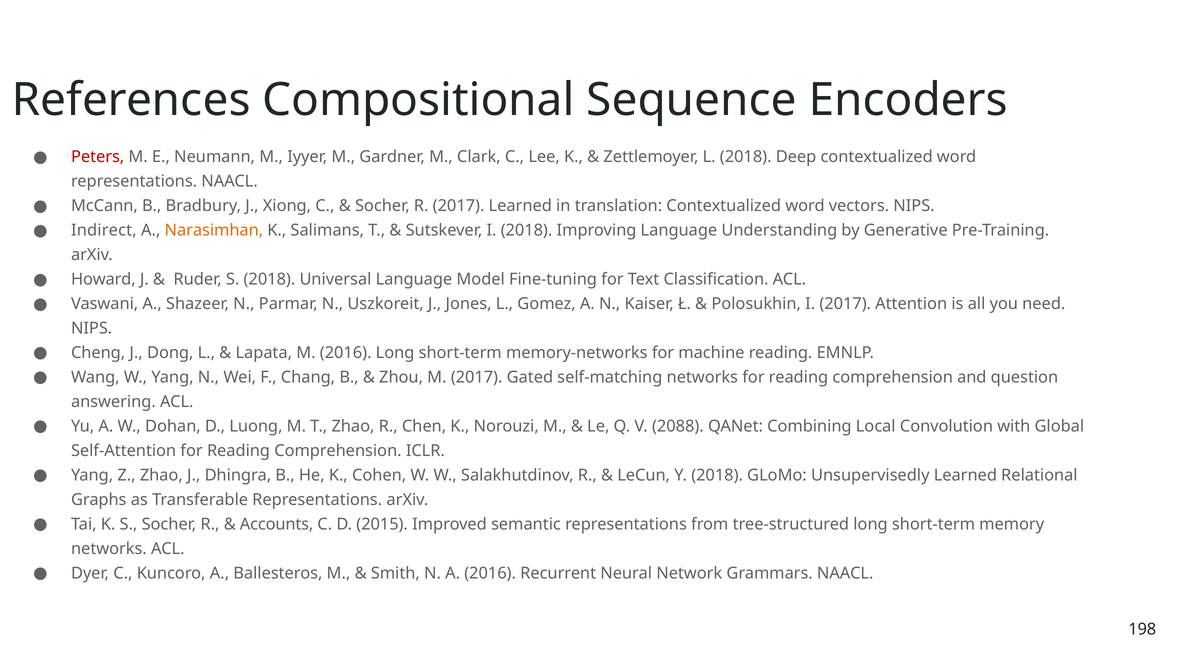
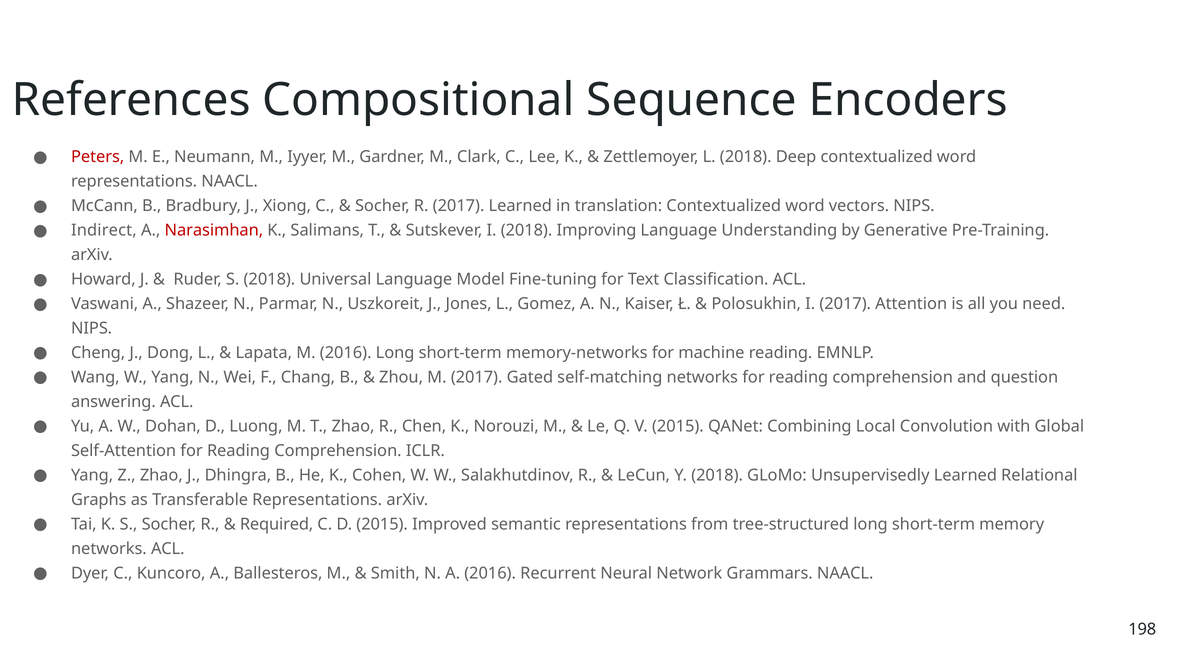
Narasimhan colour: orange -> red (214, 230)
V 2088: 2088 -> 2015 (678, 426)
Accounts: Accounts -> Required (277, 524)
